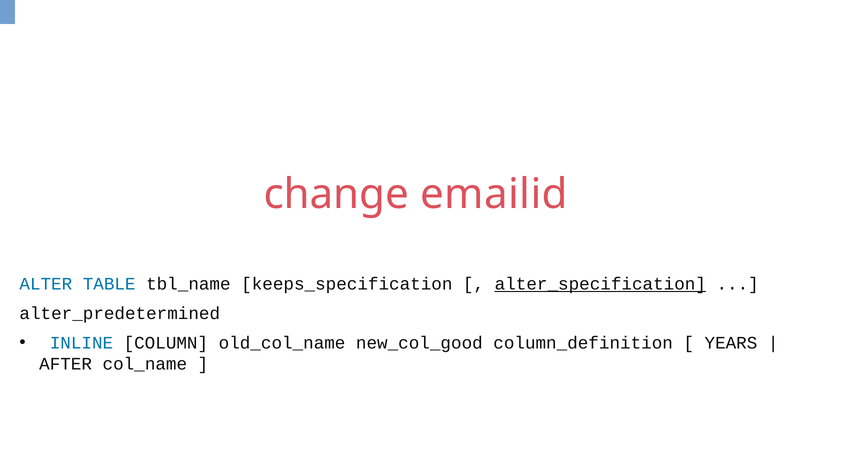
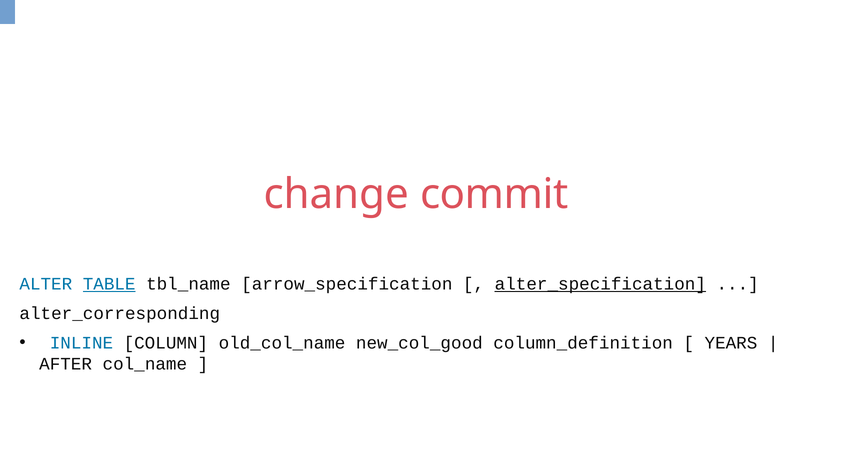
emailid: emailid -> commit (494, 195)
TABLE underline: none -> present (109, 284)
keeps_specification: keeps_specification -> arrow_specification (347, 284)
alter_predetermined: alter_predetermined -> alter_corresponding (120, 314)
